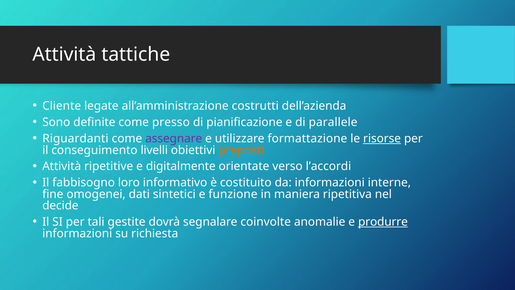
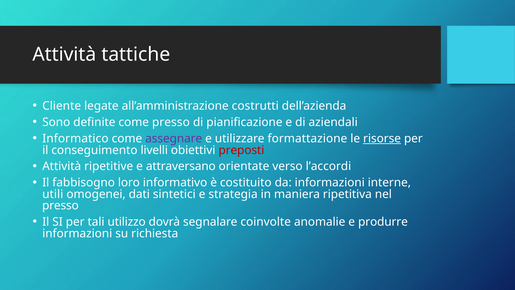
parallele: parallele -> aziendali (333, 122)
Riguardanti: Riguardanti -> Informatico (75, 138)
preposti colour: orange -> red (241, 150)
digitalmente: digitalmente -> attraversano (181, 166)
fine: fine -> utili (53, 194)
funzione: funzione -> strategia (233, 194)
decide: decide -> presso (60, 205)
gestite: gestite -> utilizzo (127, 222)
produrre underline: present -> none (383, 222)
